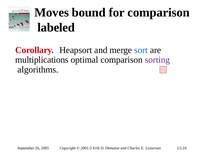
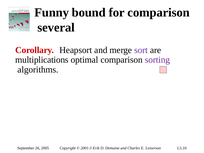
Moves: Moves -> Funny (52, 13)
labeled: labeled -> several (56, 27)
sort colour: blue -> purple (141, 50)
